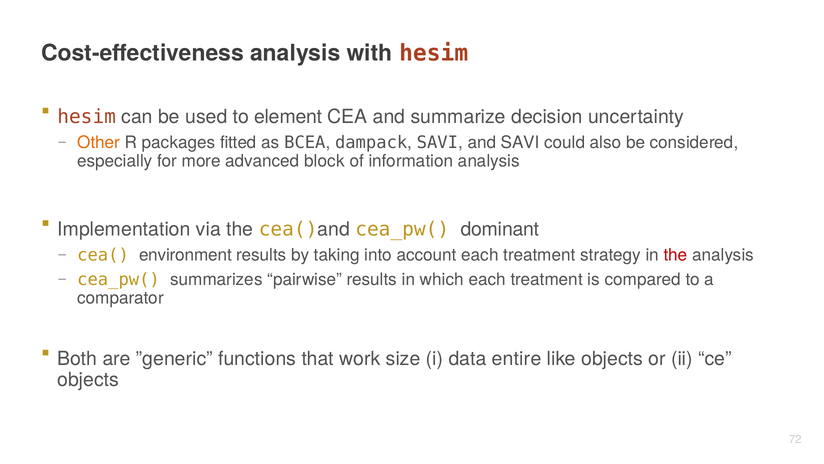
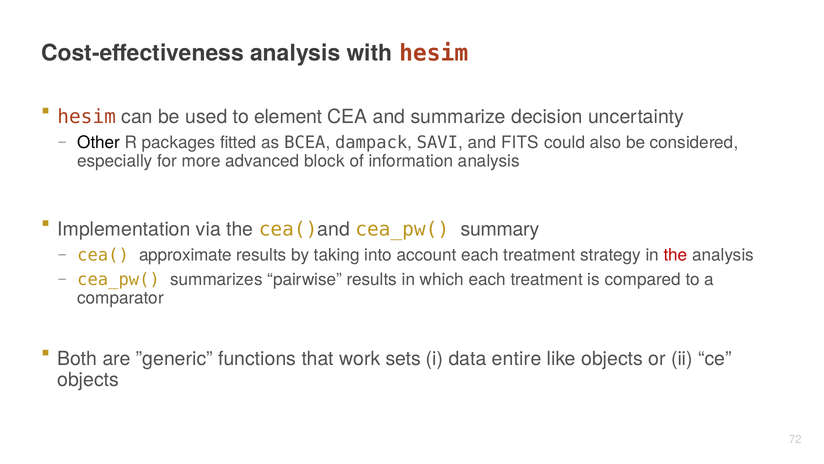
Other colour: orange -> black (99, 142)
and SAVI: SAVI -> FITS (520, 142)
dominant: dominant -> summary (500, 229)
environment: environment -> approximate (185, 255)
size: size -> sets (403, 359)
